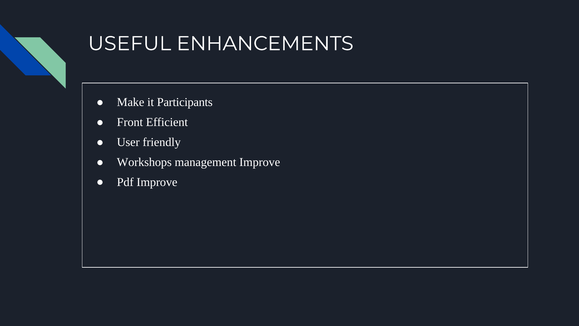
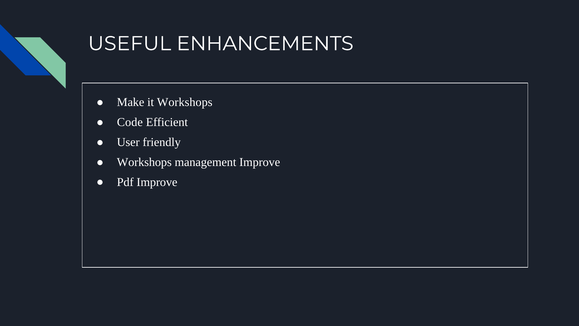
it Participants: Participants -> Workshops (185, 102)
Front: Front -> Code (130, 122)
